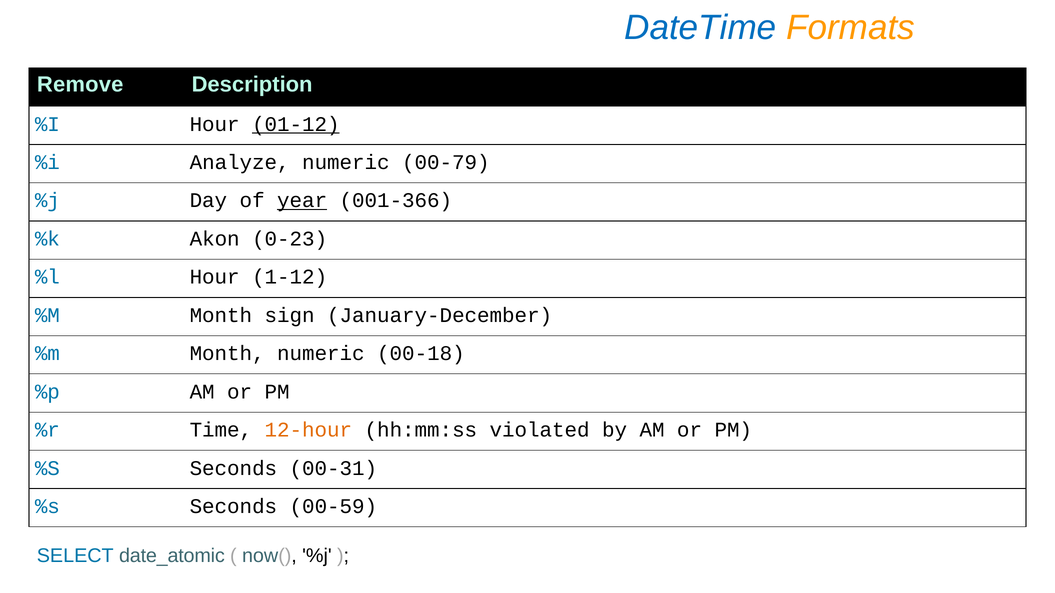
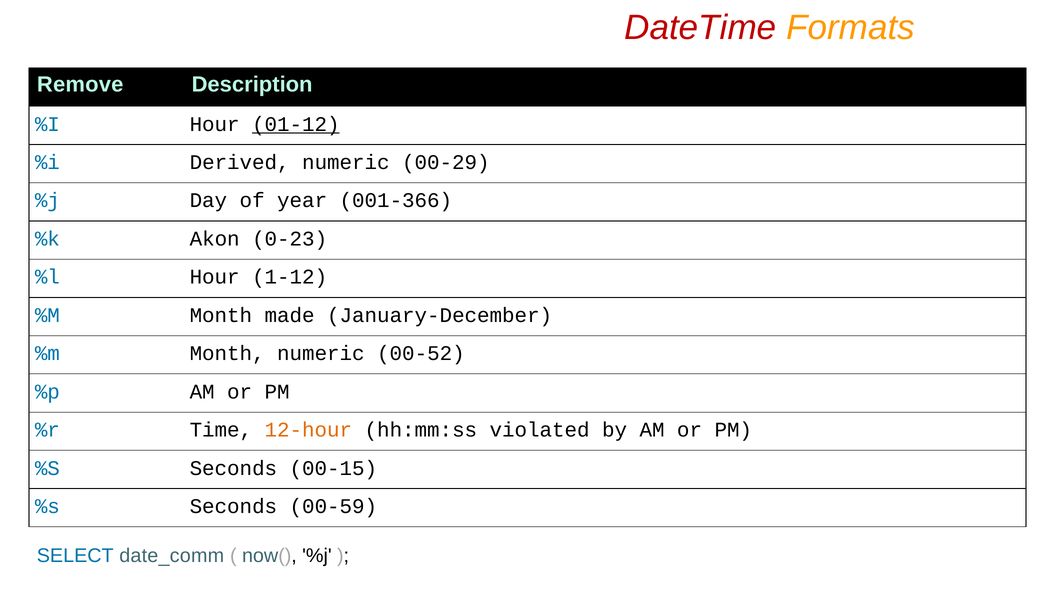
DateTime colour: blue -> red (700, 27)
Analyze: Analyze -> Derived (240, 162)
00-79: 00-79 -> 00-29 (446, 162)
year underline: present -> none (302, 201)
sign: sign -> made (290, 315)
00-18: 00-18 -> 00-52 (421, 354)
00-31: 00-31 -> 00-15 (333, 469)
date_atomic: date_atomic -> date_comm (172, 556)
